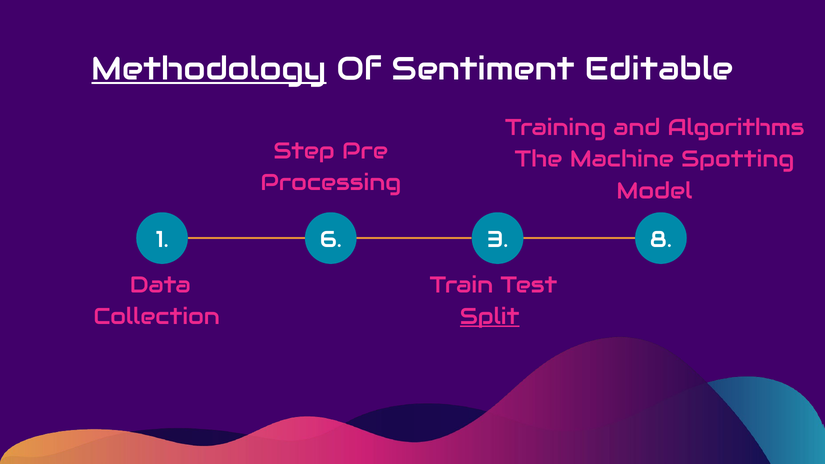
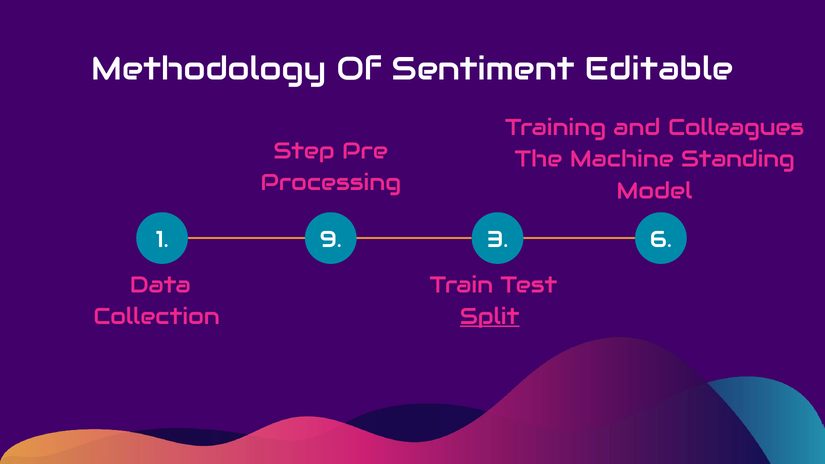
Methodology underline: present -> none (209, 69)
Algorithms: Algorithms -> Colleagues (736, 128)
Spotting: Spotting -> Standing (738, 159)
6: 6 -> 9 (331, 240)
8: 8 -> 6 (661, 240)
